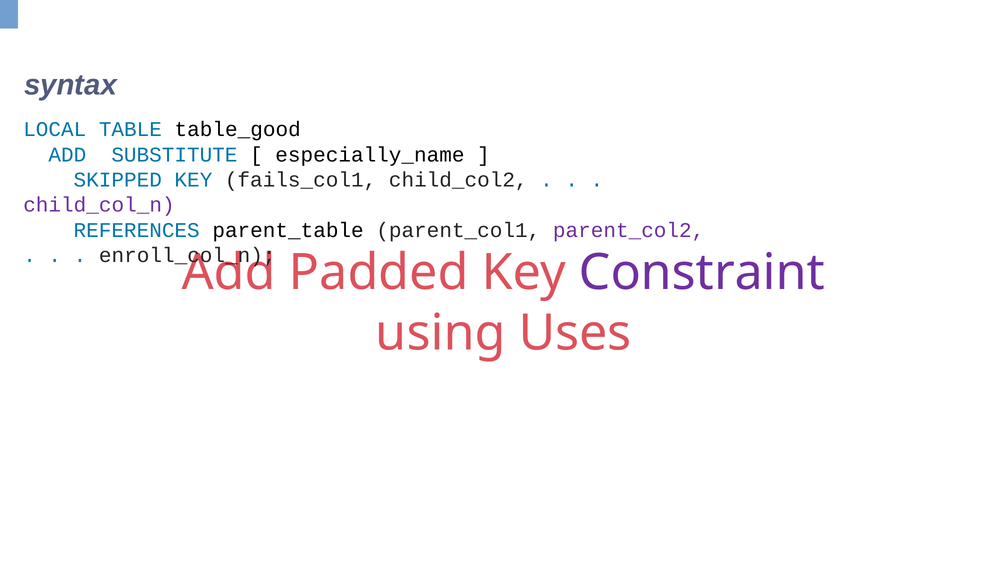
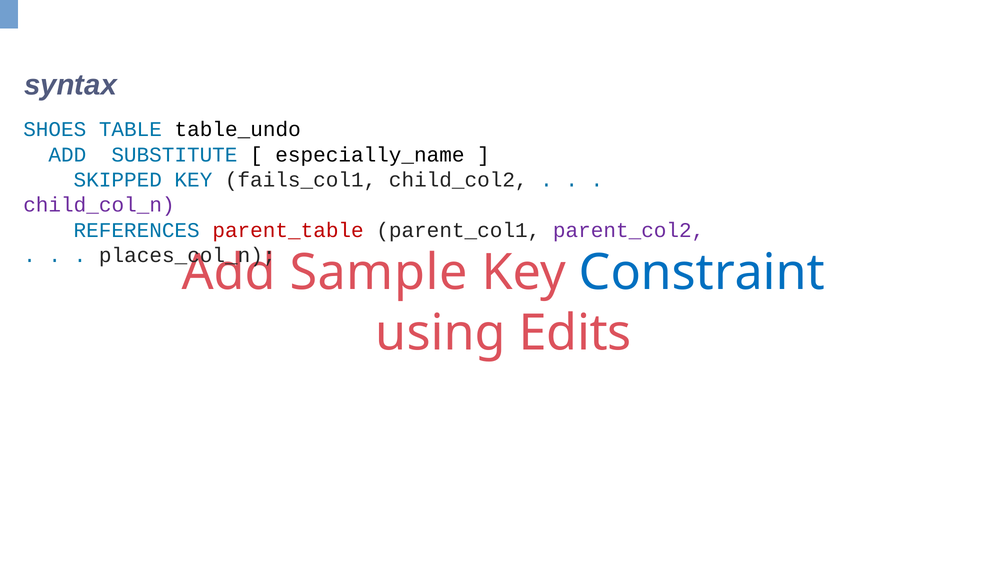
LOCAL: LOCAL -> SHOES (55, 130)
table_good: table_good -> table_undo (238, 130)
parent_table colour: black -> red (288, 230)
enroll_col_n: enroll_col_n -> places_col_n (187, 255)
Padded: Padded -> Sample (378, 273)
Constraint colour: purple -> blue (702, 273)
Uses: Uses -> Edits (575, 333)
